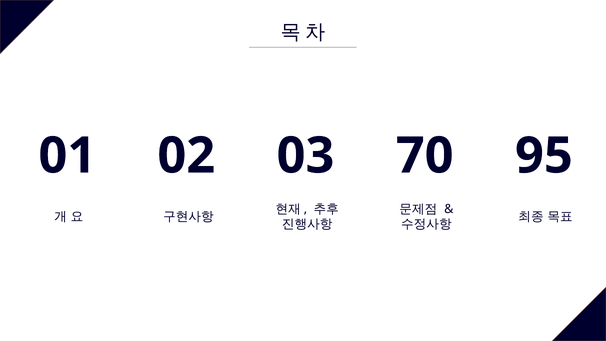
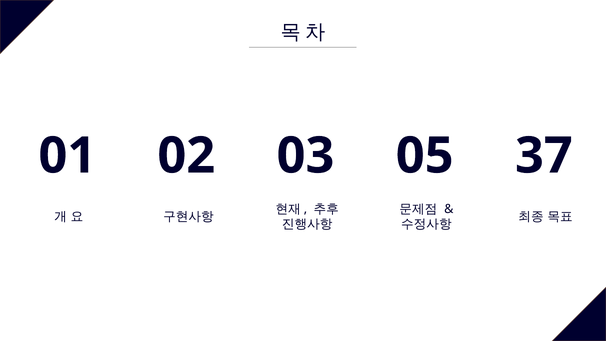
70: 70 -> 05 (425, 156)
95: 95 -> 37 (544, 156)
